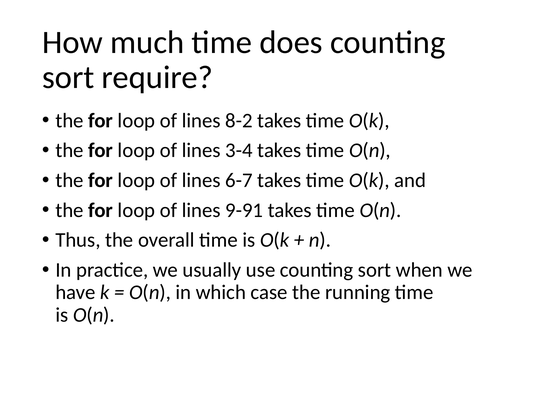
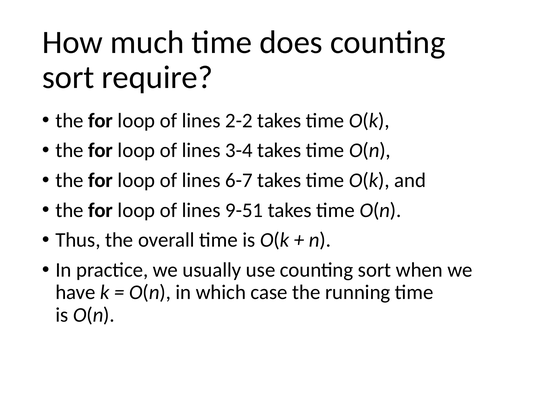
8-2: 8-2 -> 2-2 (239, 120)
9-91: 9-91 -> 9-51 (244, 210)
